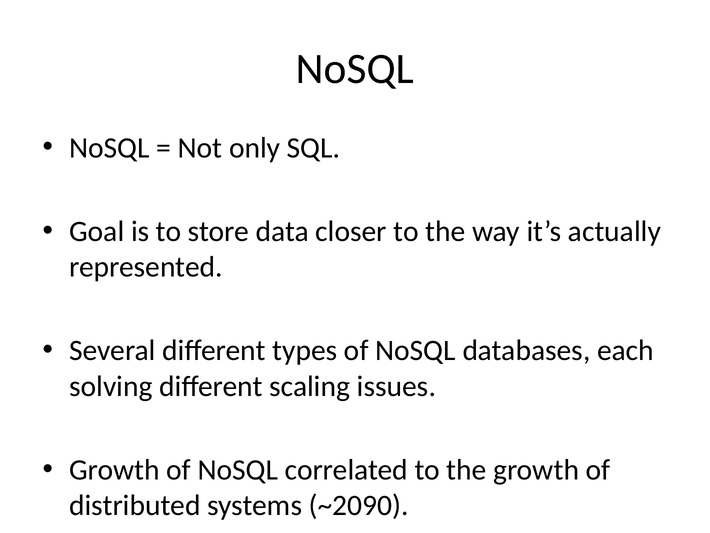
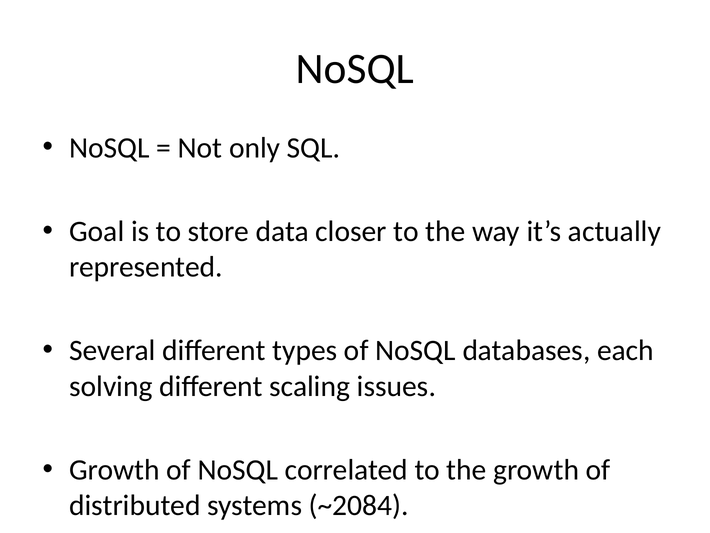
~2090: ~2090 -> ~2084 (359, 505)
